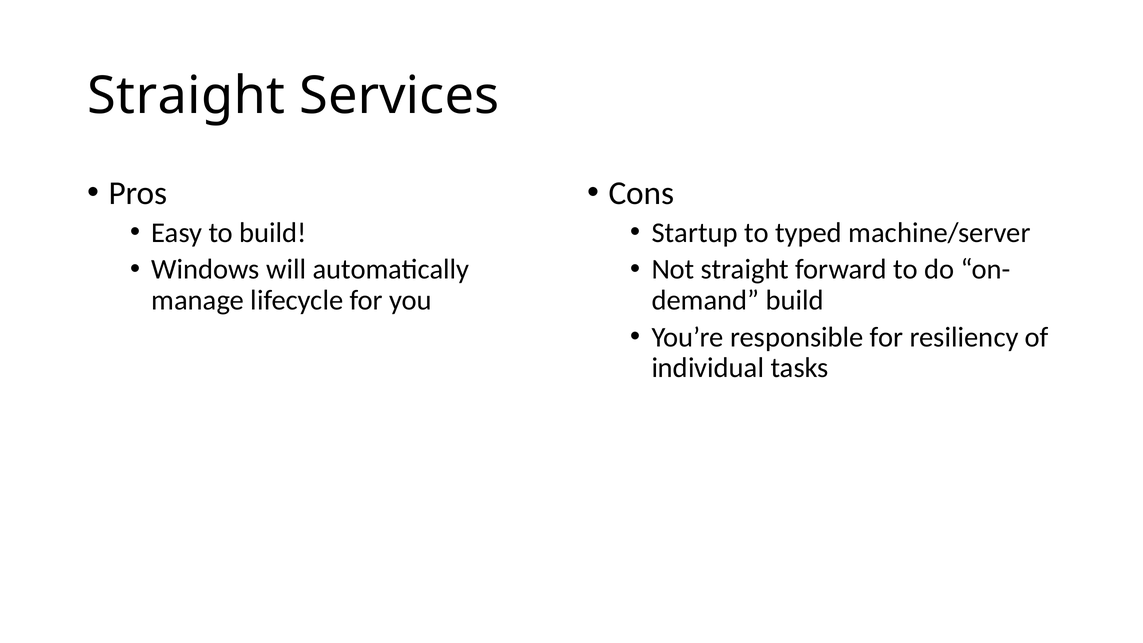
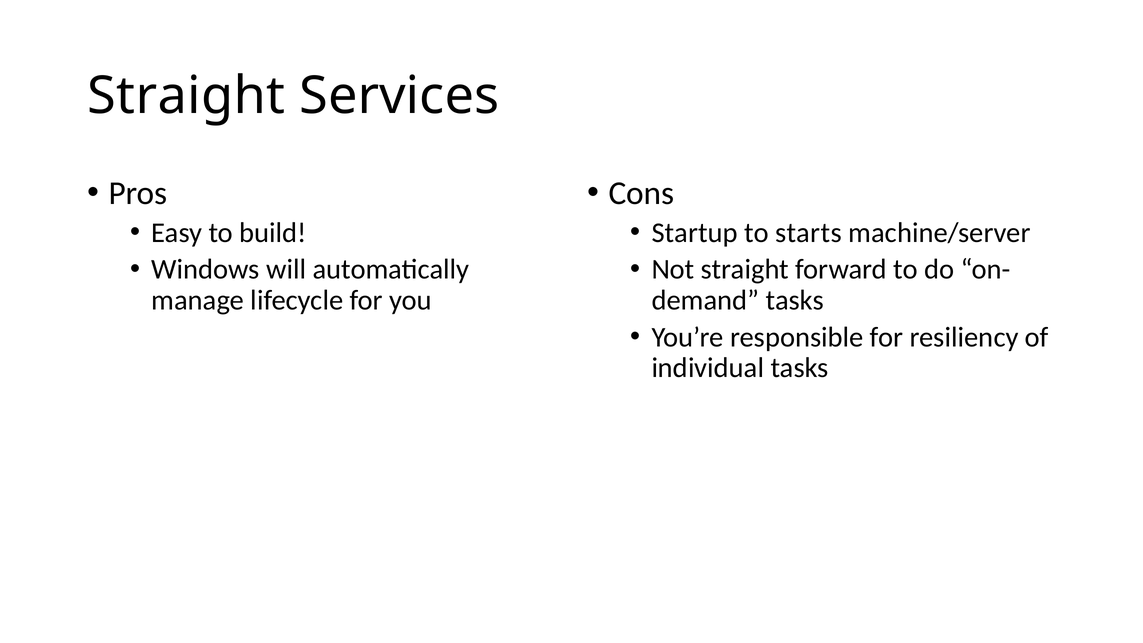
typed: typed -> starts (808, 233)
build: build -> tasks (795, 300)
